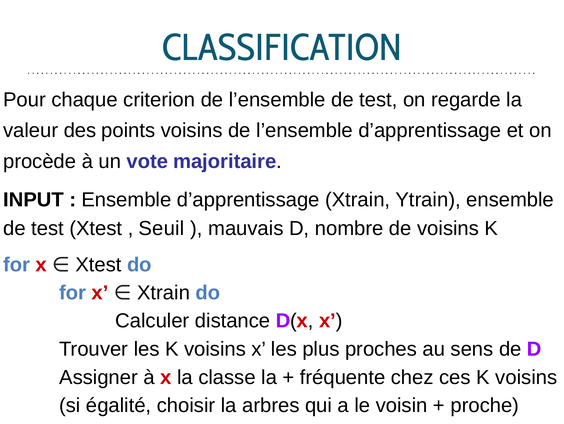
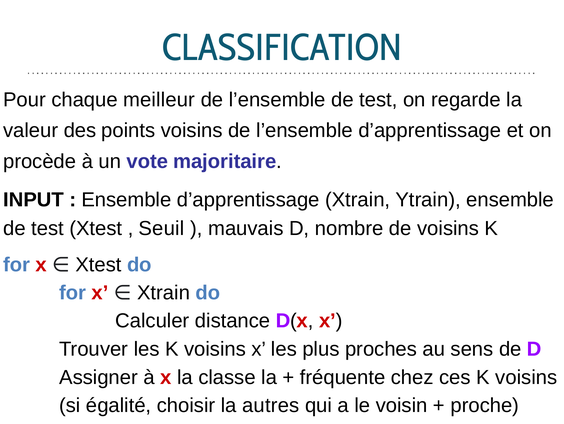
criterion: criterion -> meilleur (159, 100)
arbres: arbres -> autres (271, 405)
